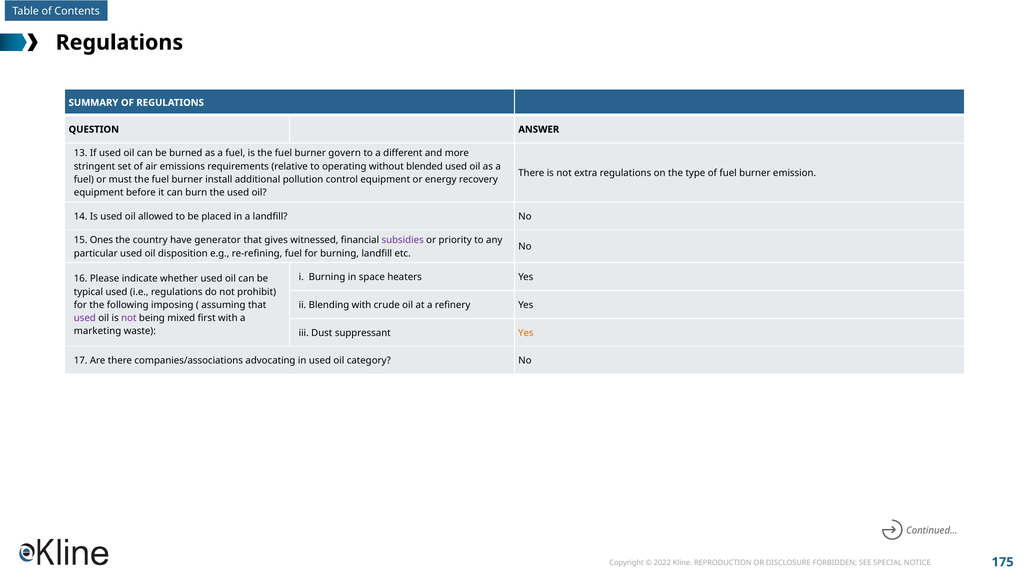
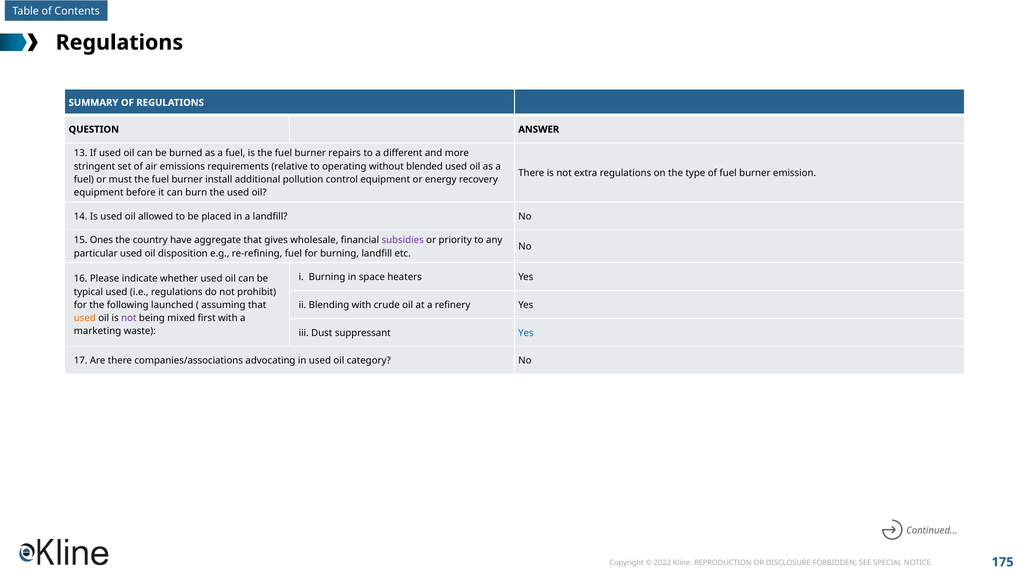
govern: govern -> repairs (345, 153)
generator: generator -> aggregate (218, 240)
witnessed: witnessed -> wholesale (314, 240)
imposing: imposing -> launched (172, 305)
used colour: purple -> orange (85, 318)
Yes colour: orange -> blue (526, 333)
